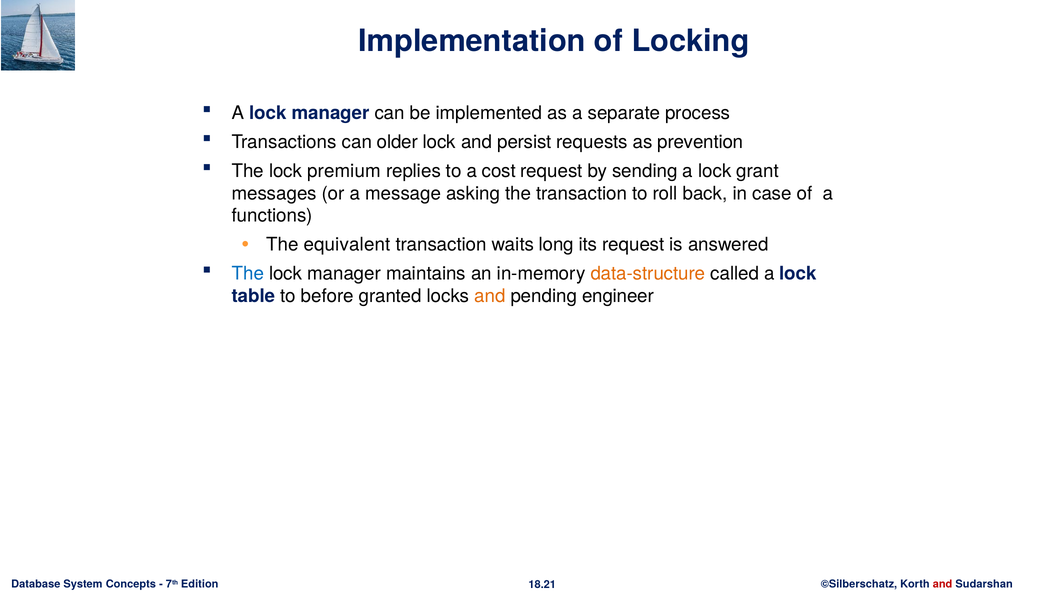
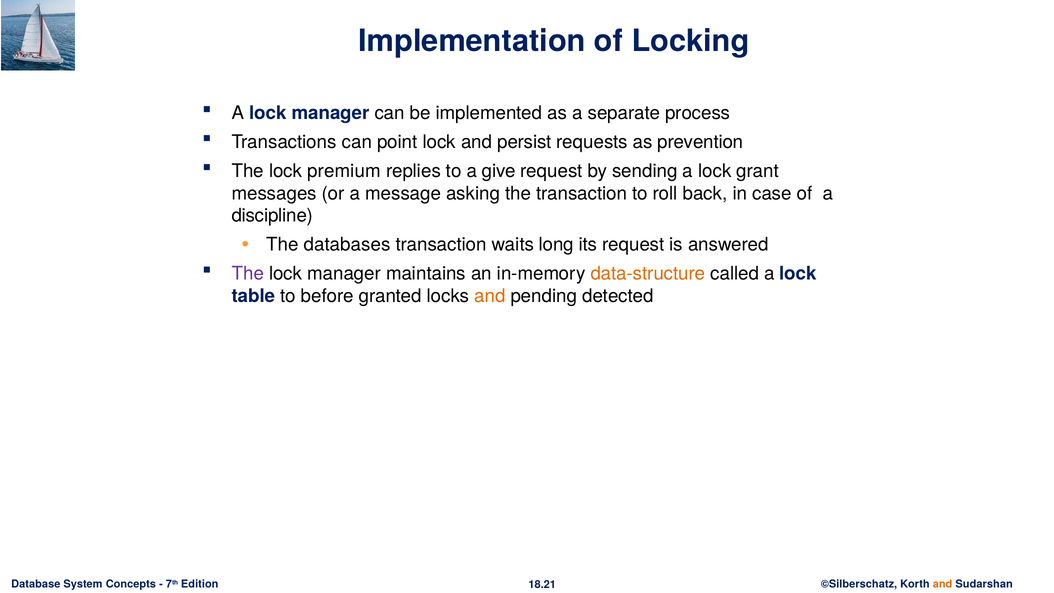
older: older -> point (397, 142)
cost: cost -> give (499, 171)
functions: functions -> discipline (272, 216)
equivalent: equivalent -> databases (347, 245)
The colour: blue -> purple (248, 274)
engineer: engineer -> detected (618, 296)
and colour: red -> orange (943, 584)
